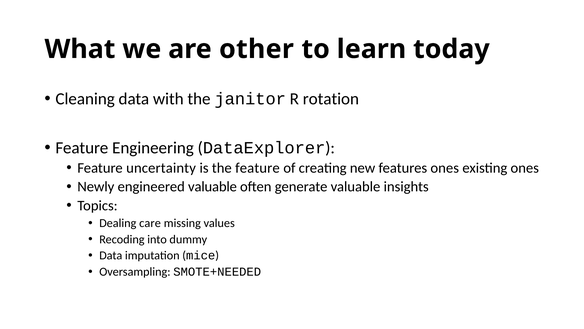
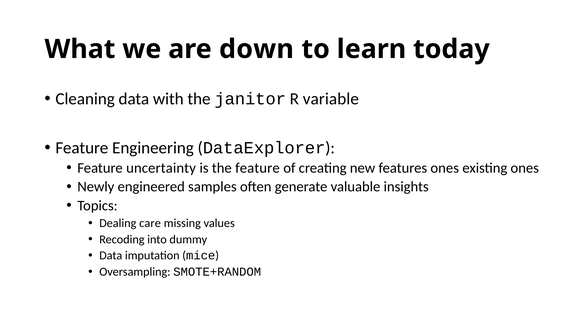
other: other -> down (256, 49)
rotation: rotation -> variable (331, 99)
engineered valuable: valuable -> samples (212, 187)
SMOTE+NEEDED: SMOTE+NEEDED -> SMOTE+RANDOM (217, 271)
